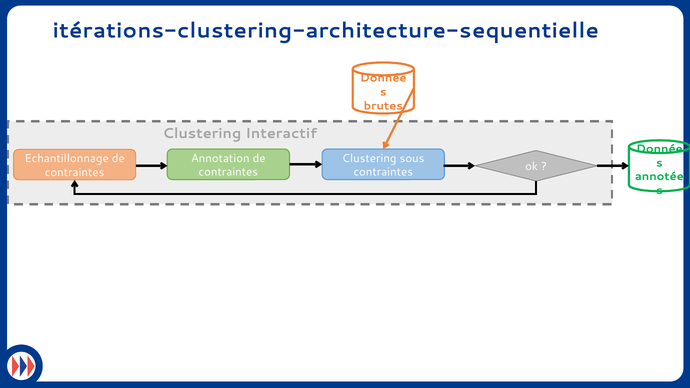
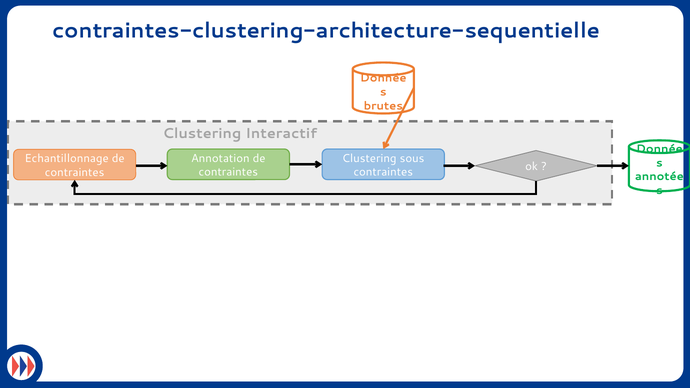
itérations-clustering-architecture-sequentielle: itérations-clustering-architecture-sequentielle -> contraintes-clustering-architecture-sequentielle (326, 31)
